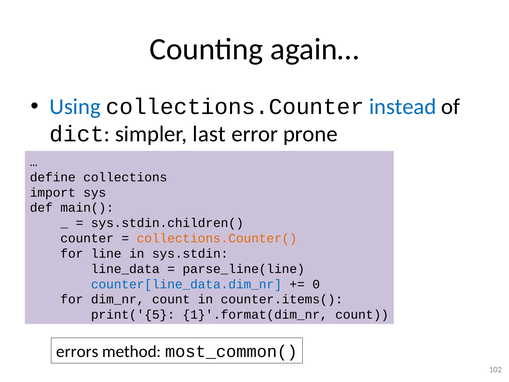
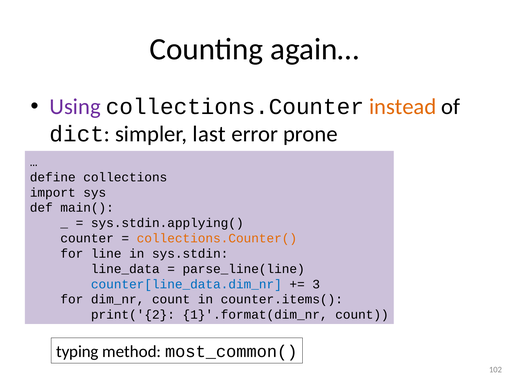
Using colour: blue -> purple (75, 107)
instead colour: blue -> orange (403, 107)
sys.stdin.children(: sys.stdin.children( -> sys.stdin.applying( (167, 223)
0: 0 -> 3 (316, 284)
print('{5: print('{5 -> print('{2 (133, 315)
errors: errors -> typing (77, 351)
